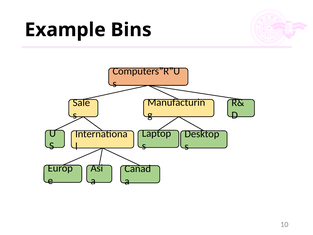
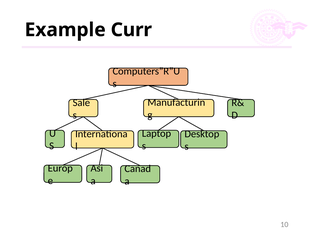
Bins: Bins -> Curr (131, 30)
